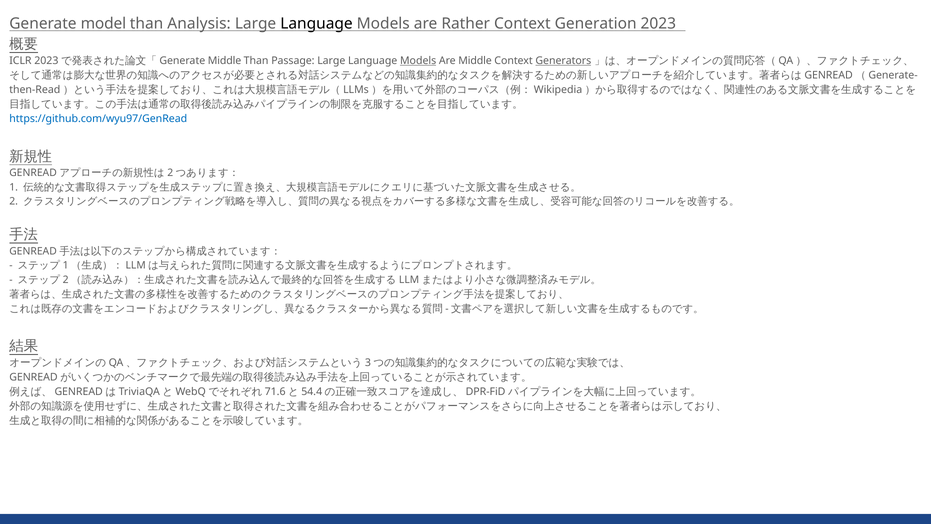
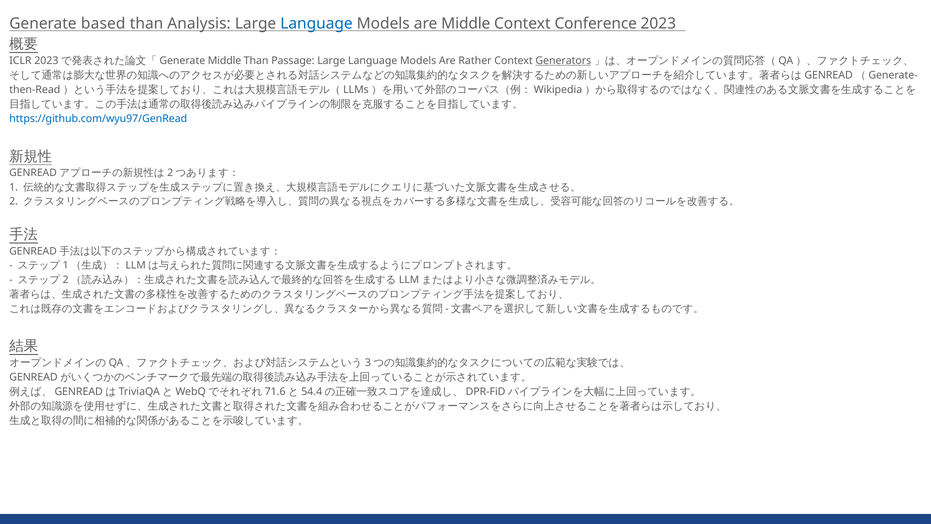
model: model -> based (103, 24)
Language colour: black -> blue (317, 24)
are Rather: Rather -> Middle (466, 24)
Generation: Generation -> Conference (596, 24)
Models underline: present -> none (418, 61)
Are Middle: Middle -> Rather (475, 61)
